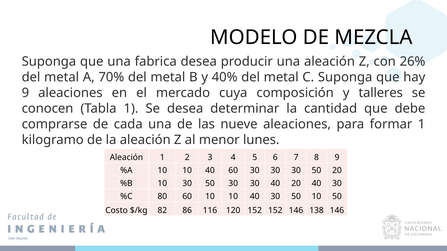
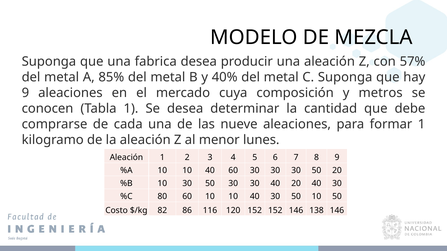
26%: 26% -> 57% (413, 62)
70%: 70% -> 85% (111, 77)
talleres: talleres -> metros (381, 93)
